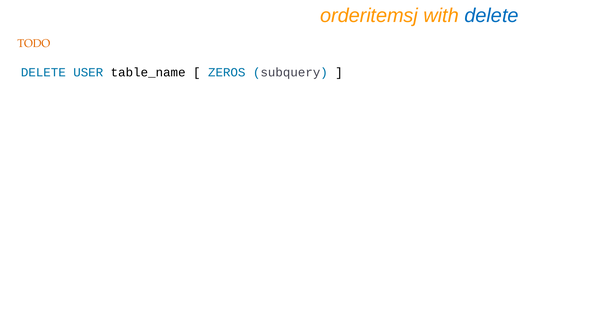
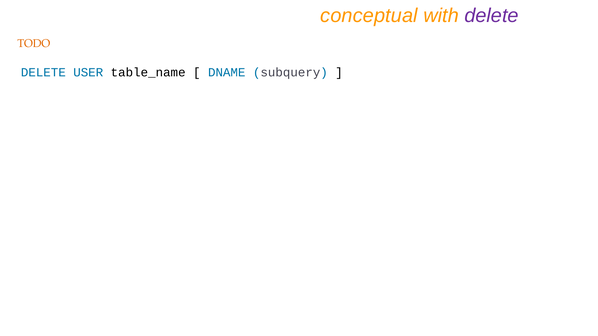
orderitemsj: orderitemsj -> conceptual (369, 16)
delete colour: blue -> purple (491, 16)
ZEROS: ZEROS -> DNAME (227, 72)
